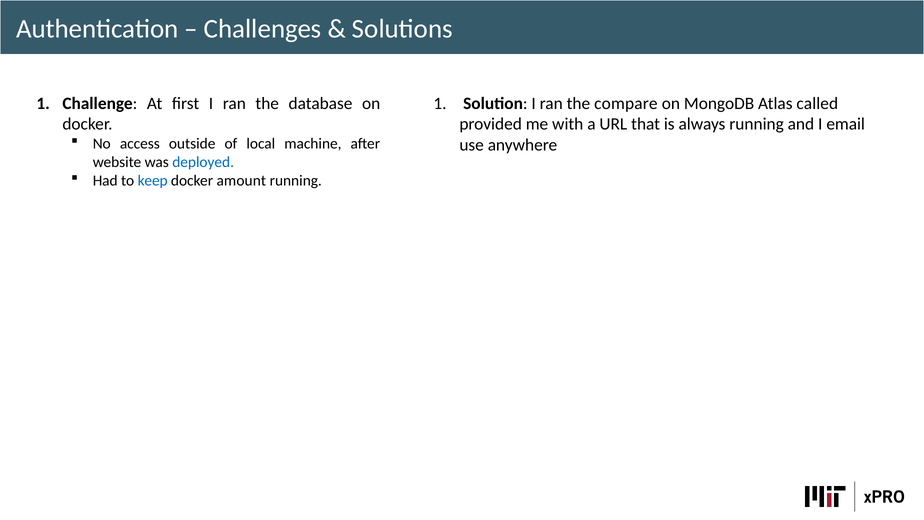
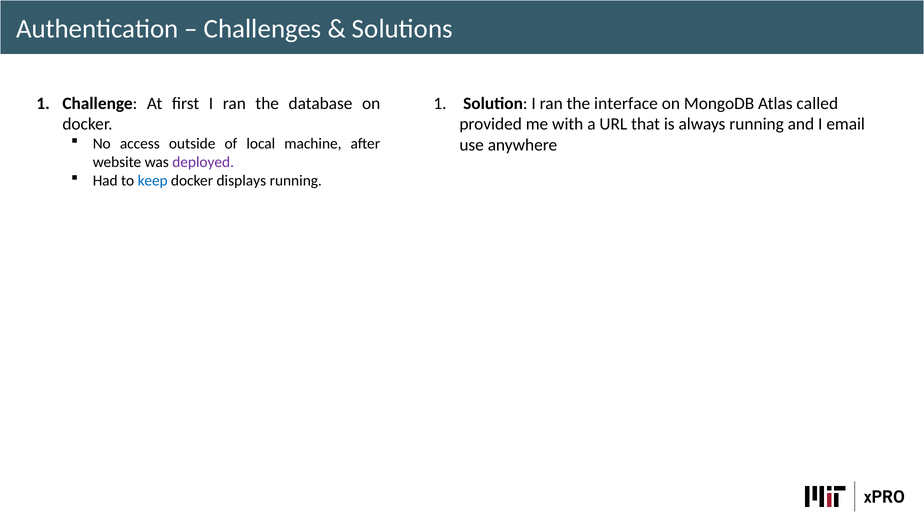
compare: compare -> interface (626, 103)
deployed colour: blue -> purple (203, 162)
amount: amount -> displays (241, 181)
